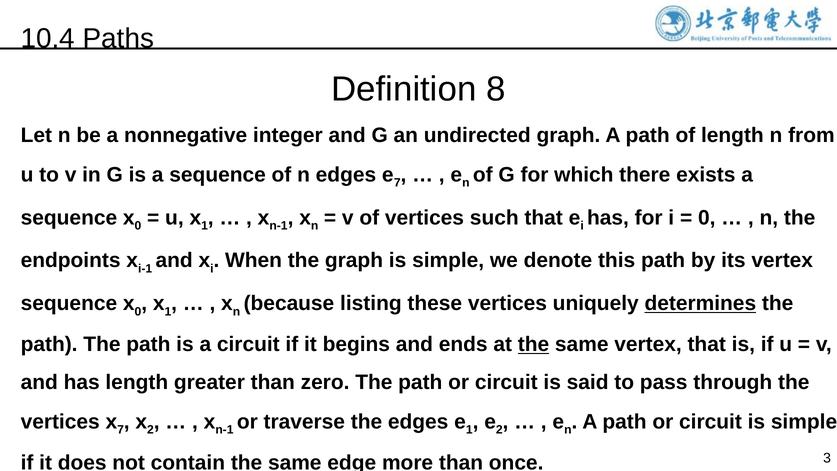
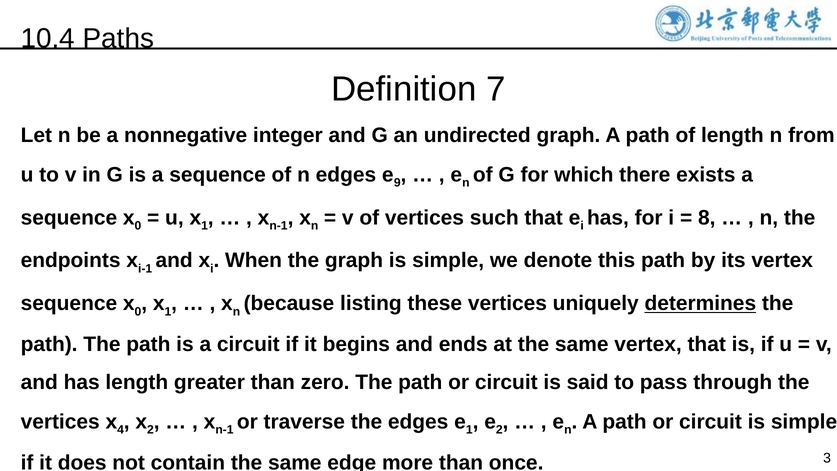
8: 8 -> 7 (496, 89)
7: 7 -> 9 (397, 183)
0: 0 -> 8 (707, 218)
the underline: present -> none (534, 344)
7: 7 -> 4 (121, 430)
